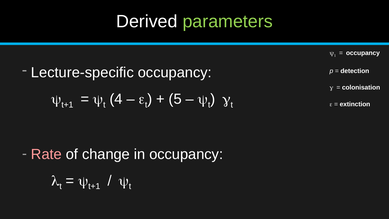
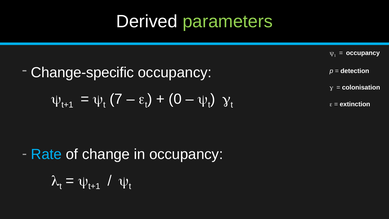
Lecture-specific: Lecture-specific -> Change-specific (82, 73)
4: 4 -> 7 (116, 99)
5: 5 -> 0 (175, 99)
Rate colour: pink -> light blue (46, 154)
